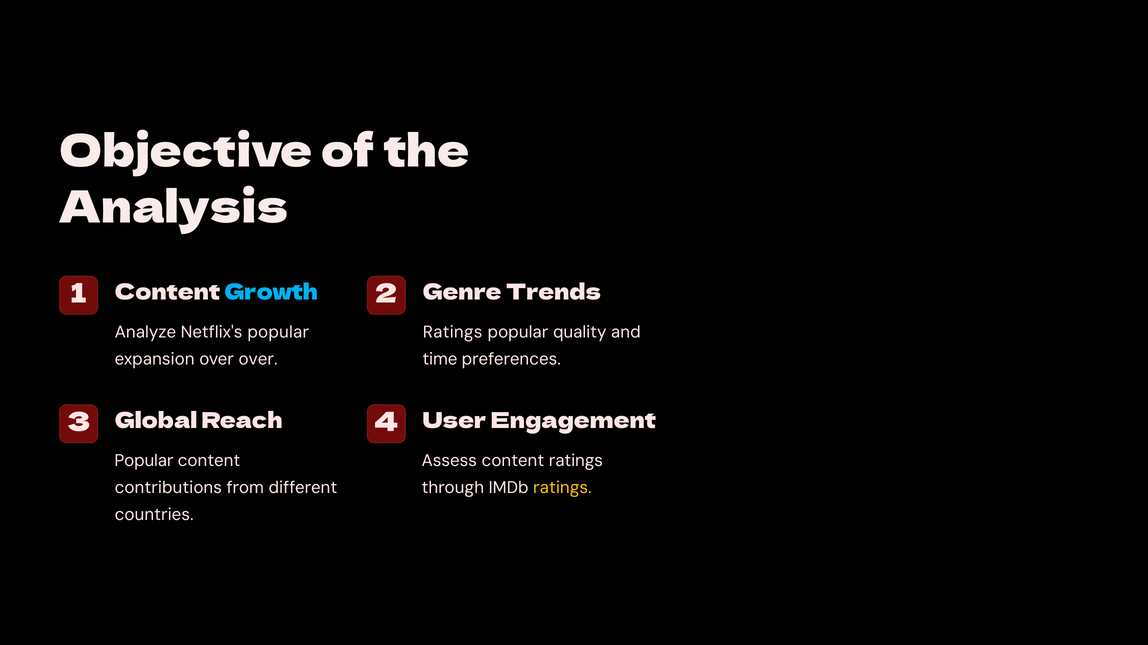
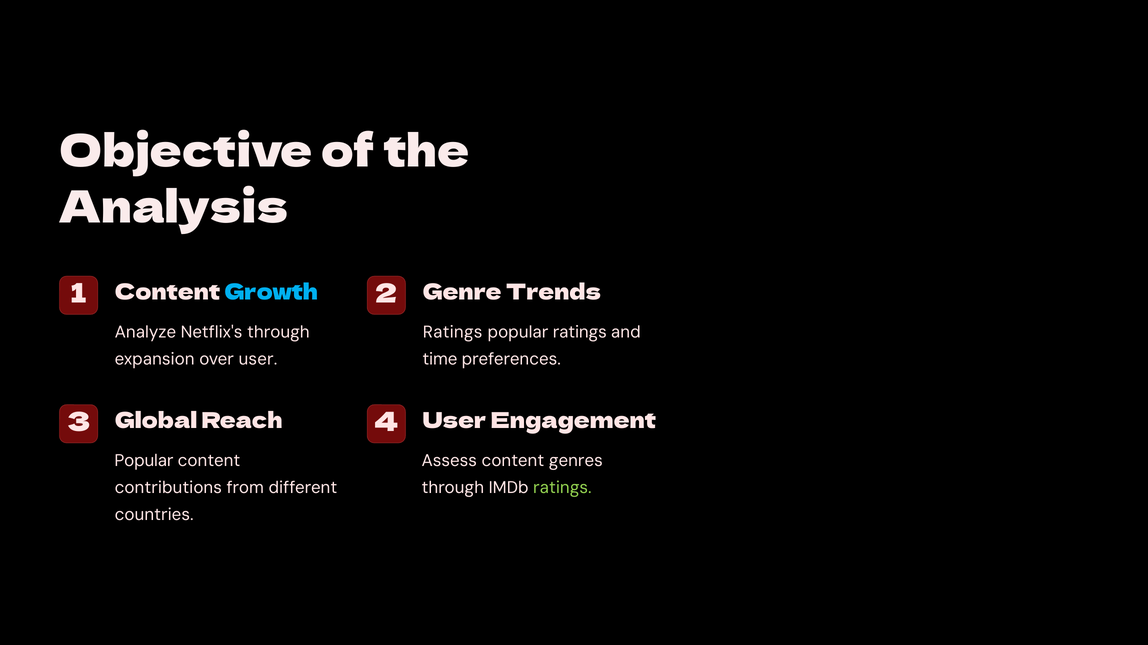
Netflix's popular: popular -> through (278, 333)
popular quality: quality -> ratings (580, 333)
over over: over -> user (258, 359)
content ratings: ratings -> genres (576, 461)
ratings colour: yellow -> light green (562, 488)
